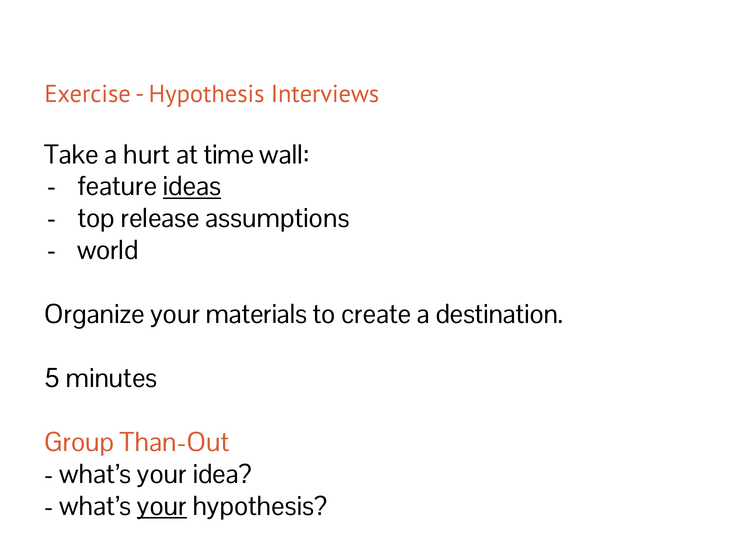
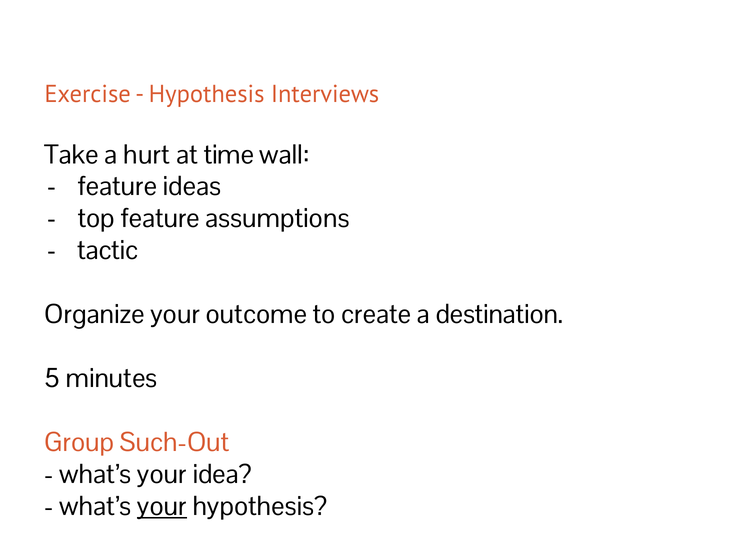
ideas underline: present -> none (192, 187)
top release: release -> feature (160, 219)
world: world -> tactic (108, 251)
materials: materials -> outcome (256, 315)
Than-Out: Than-Out -> Such-Out (175, 442)
